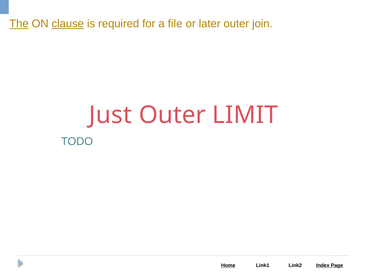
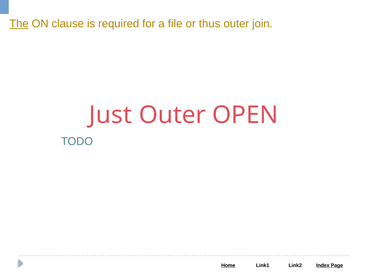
clause underline: present -> none (68, 24)
later: later -> thus (210, 24)
LIMIT: LIMIT -> OPEN (245, 115)
